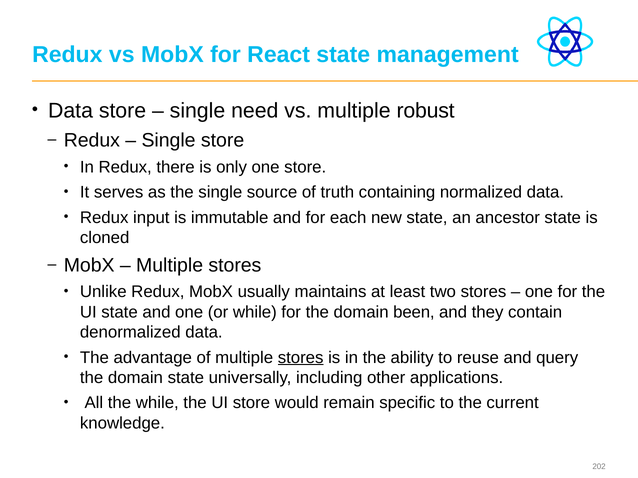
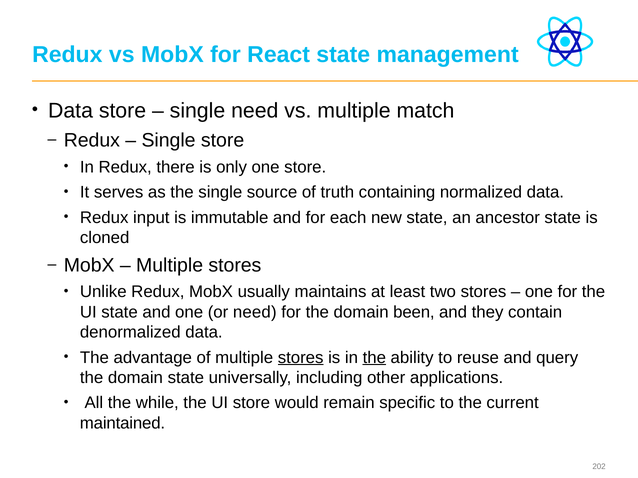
robust: robust -> match (425, 111)
or while: while -> need (255, 312)
the underline: none -> present (374, 358)
knowledge: knowledge -> maintained (122, 424)
